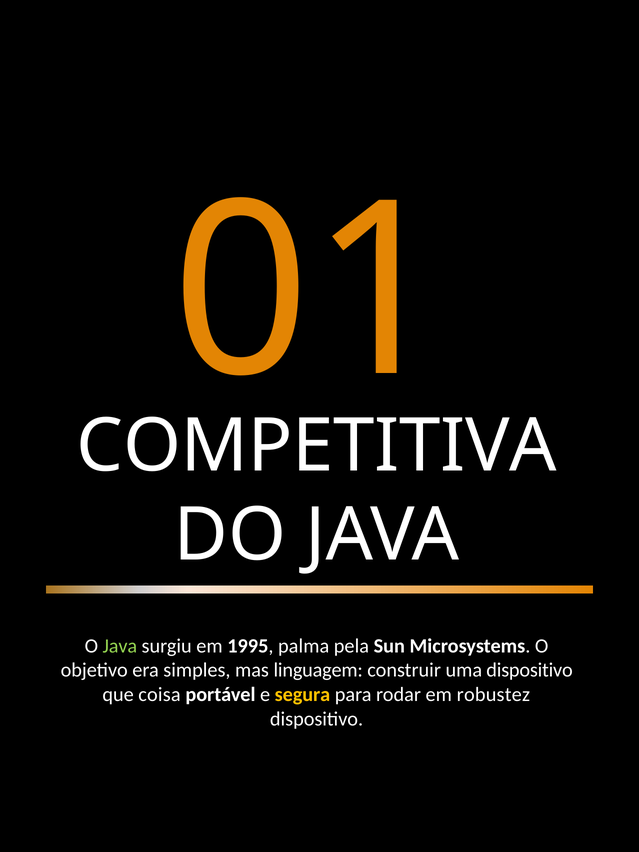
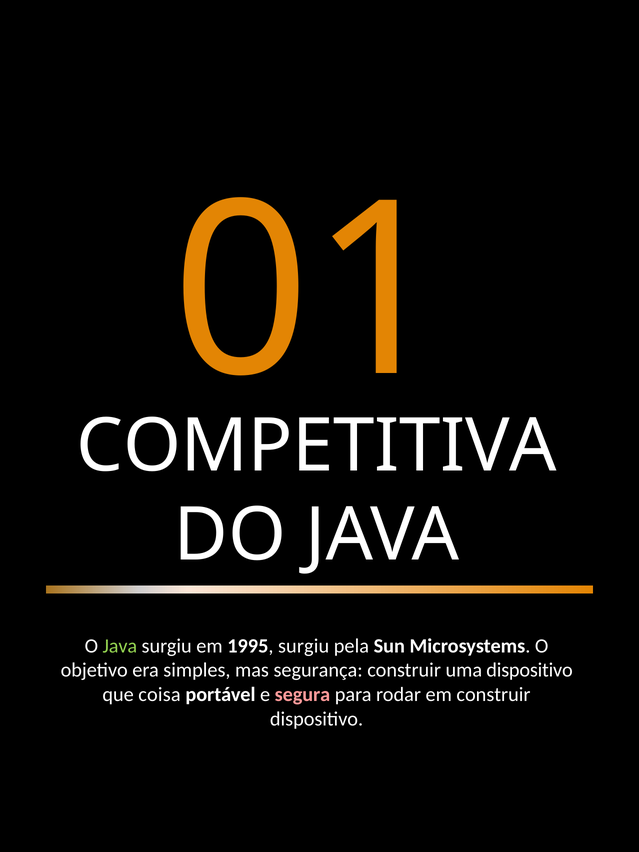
1995 palma: palma -> surgiu (304, 646)
linguagem: linguagem -> segurança (318, 670)
segura colour: yellow -> pink (302, 695)
em robustez: robustez -> construir (493, 695)
